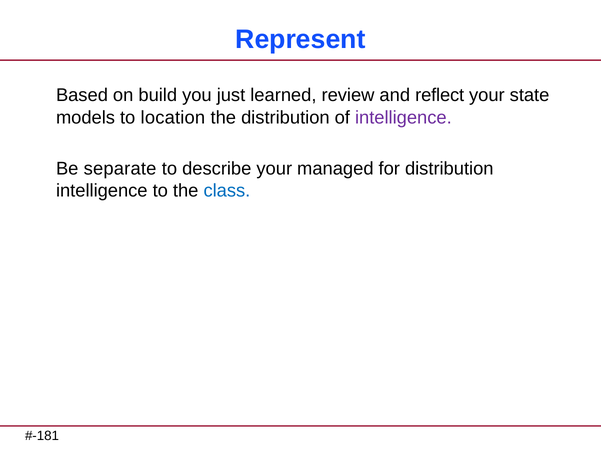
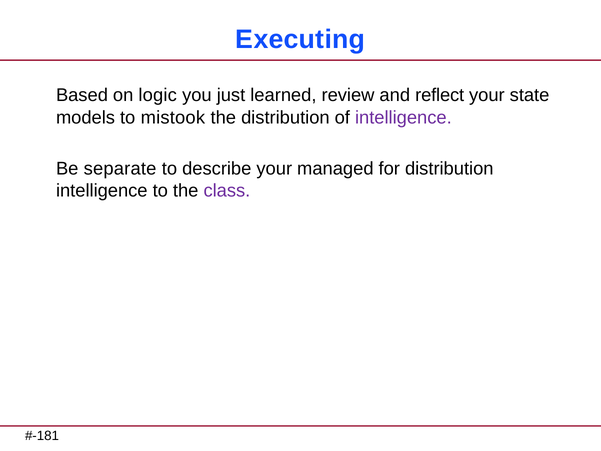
Represent: Represent -> Executing (300, 39)
build: build -> logic (158, 95)
location: location -> mistook (173, 117)
class colour: blue -> purple (227, 191)
